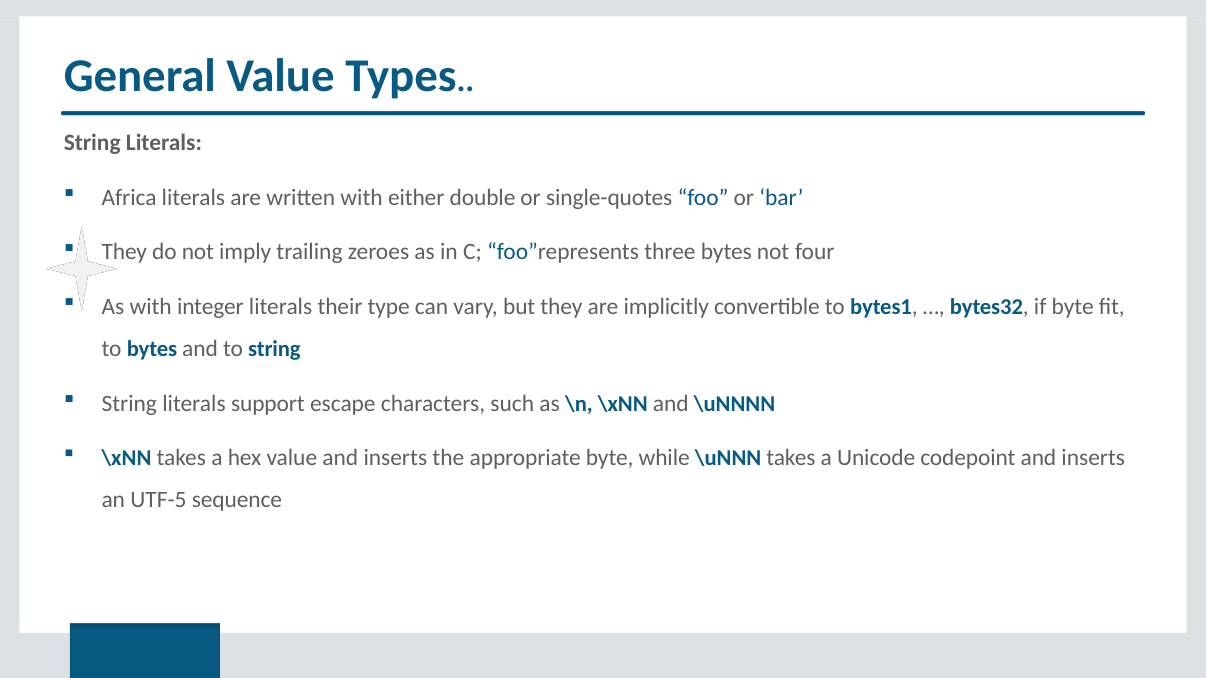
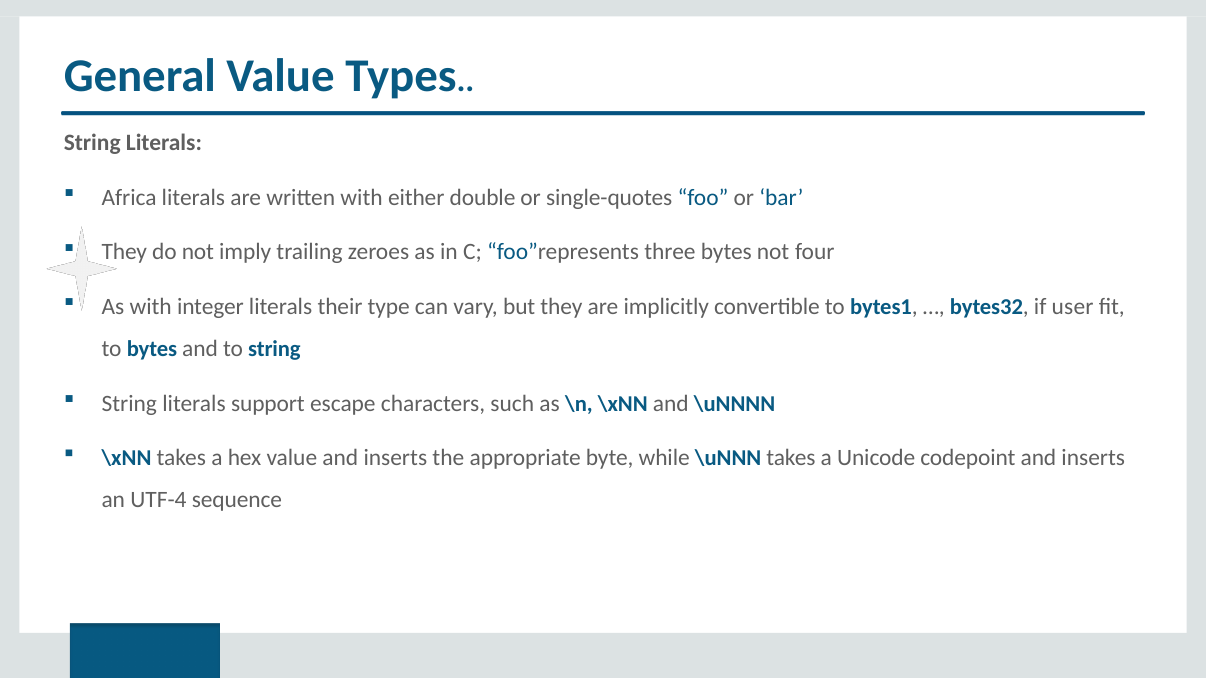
if byte: byte -> user (1073, 307)
UTF-5: UTF-5 -> UTF-4 (158, 500)
